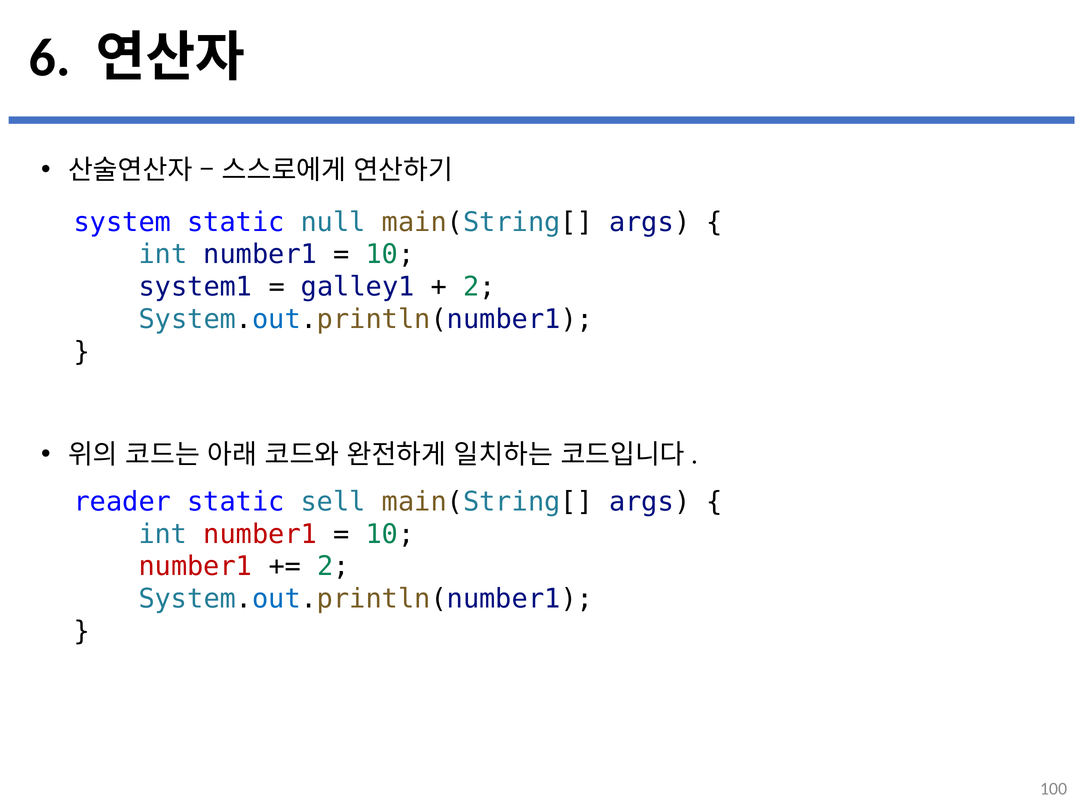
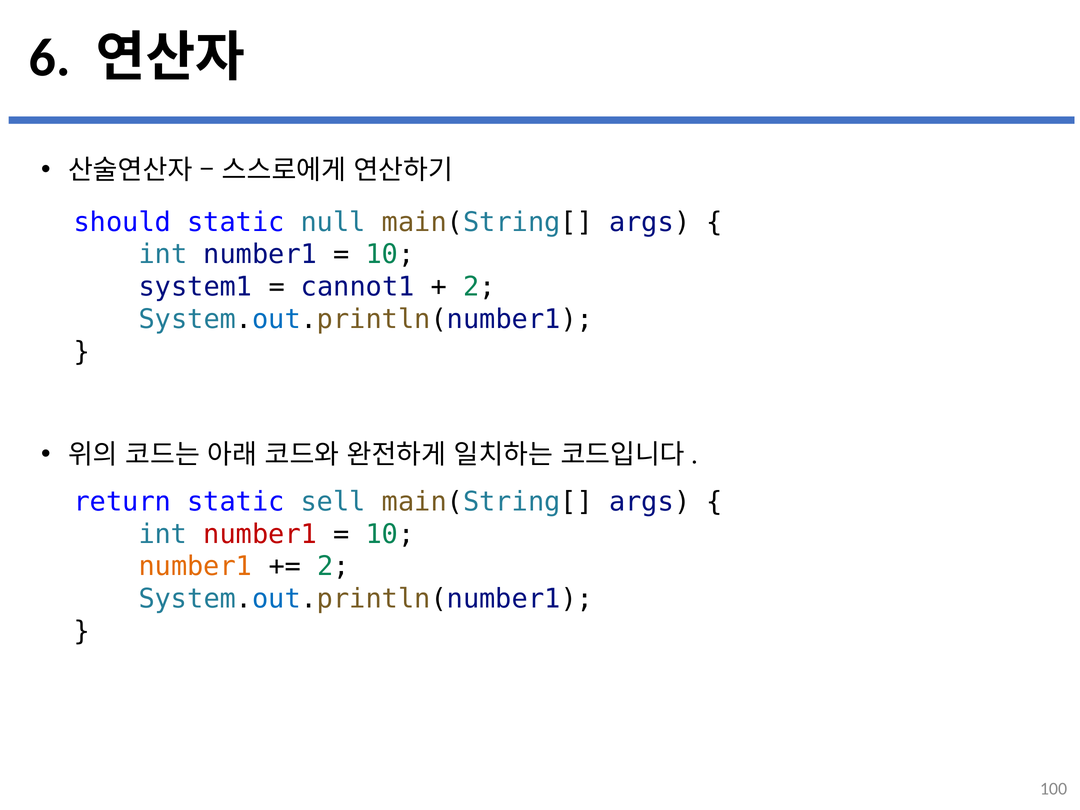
system: system -> should (122, 222)
galley1: galley1 -> cannot1 (358, 287)
reader: reader -> return (122, 502)
number1 colour: red -> orange (195, 567)
